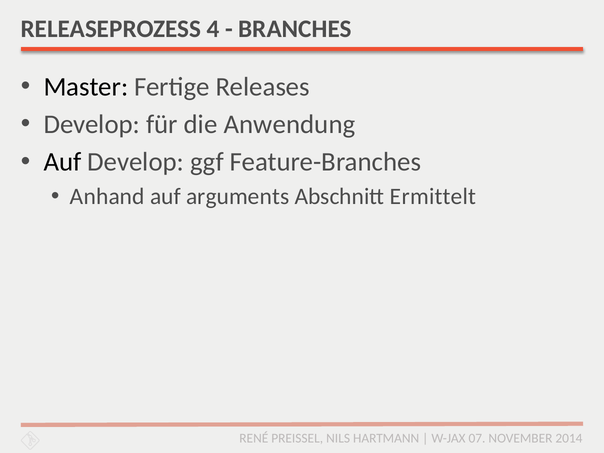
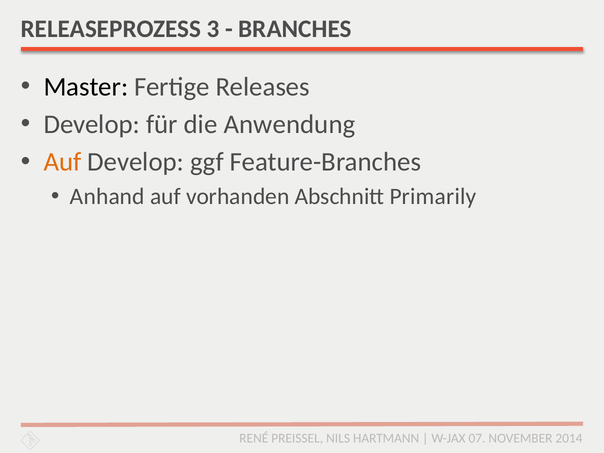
4: 4 -> 3 (213, 29)
Auf colour: black -> orange (62, 162)
arguments: arguments -> vorhanden (238, 197)
Ermittelt: Ermittelt -> Primarily (433, 197)
